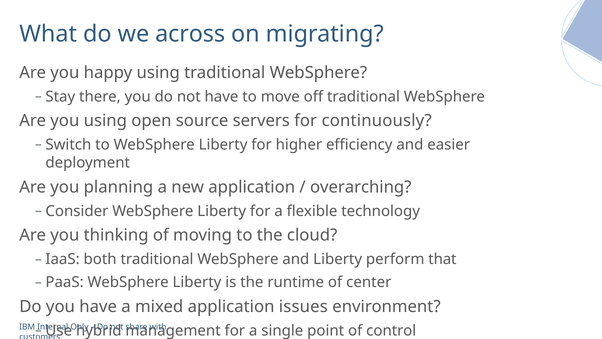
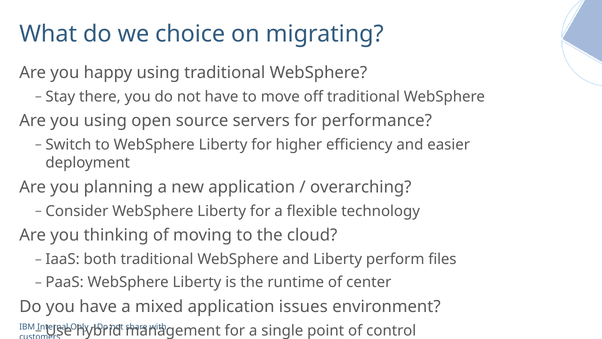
across: across -> choice (190, 34)
continuously: continuously -> performance (377, 121)
that: that -> files (442, 259)
